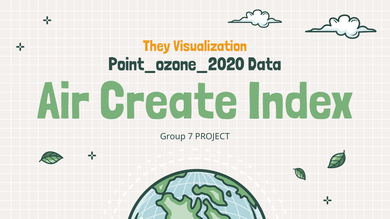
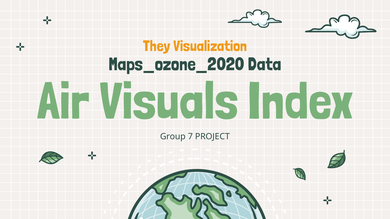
Point_ozone_2020: Point_ozone_2020 -> Maps_ozone_2020 (176, 64)
Create: Create -> Visuals (169, 102)
